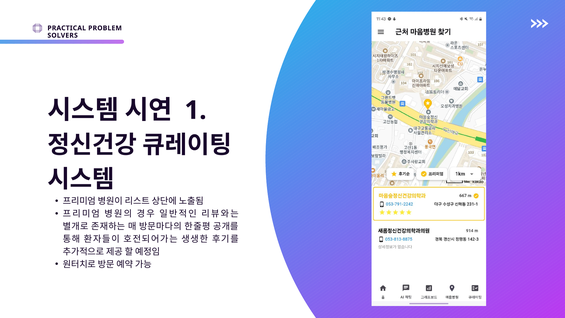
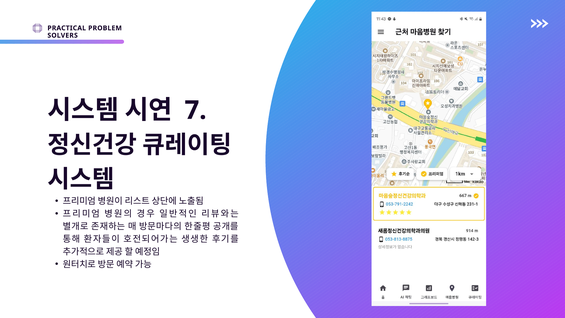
1: 1 -> 7 (196, 110)
